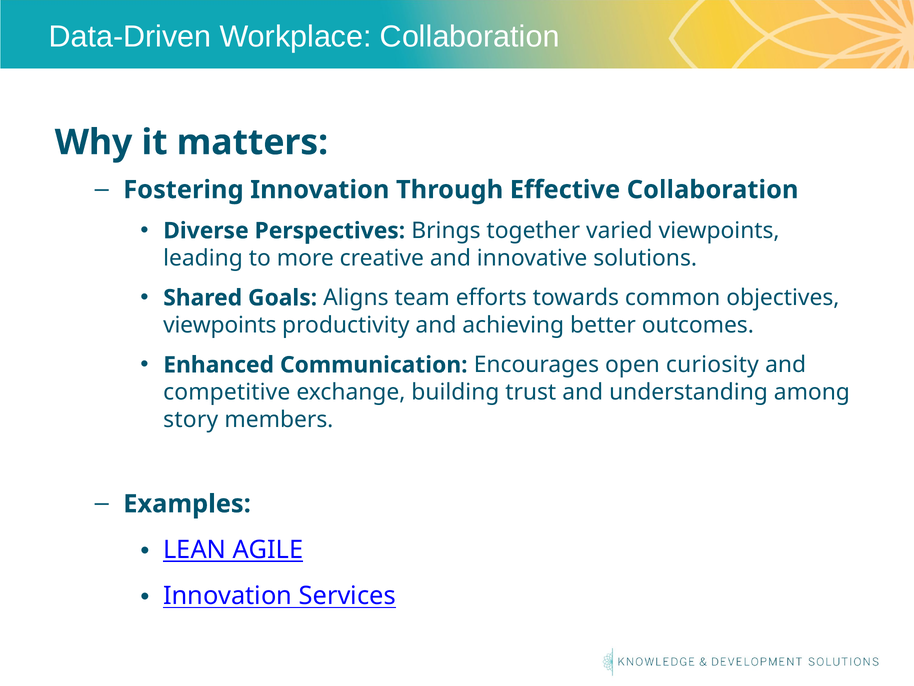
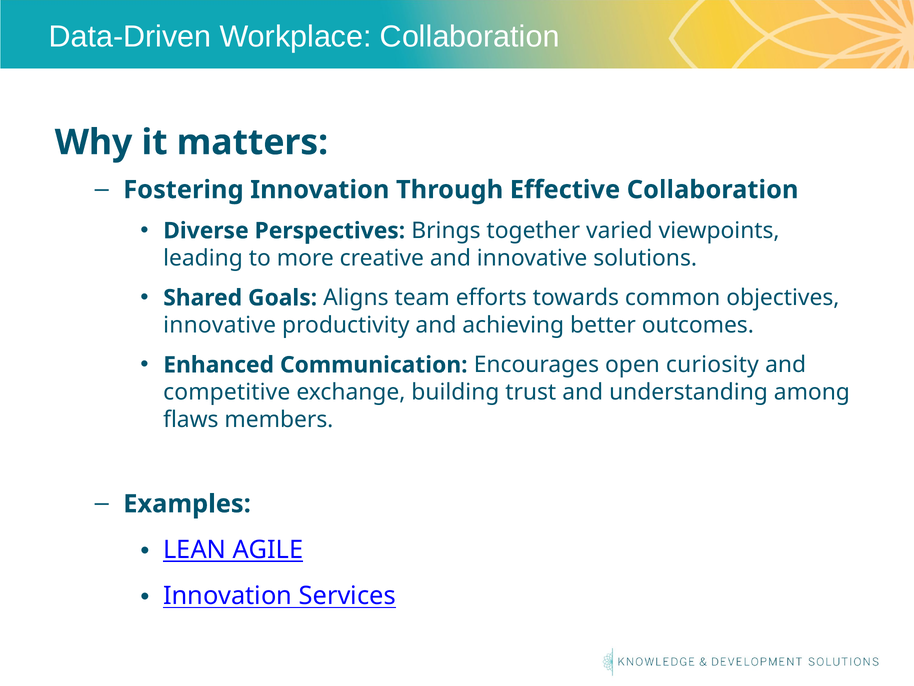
viewpoints: viewpoints -> innovative (220, 325)
story: story -> flaws (191, 420)
